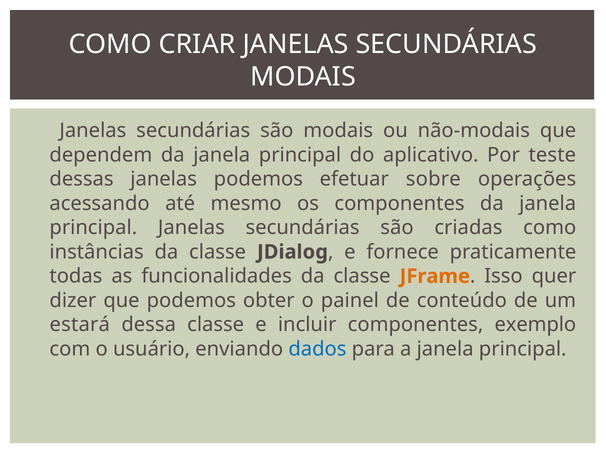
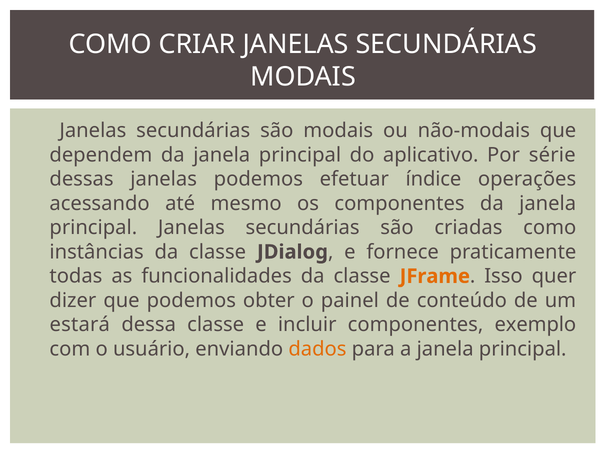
teste: teste -> série (552, 155)
sobre: sobre -> índice (433, 179)
dados colour: blue -> orange (317, 349)
